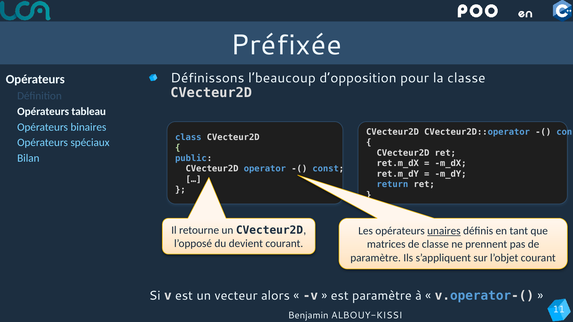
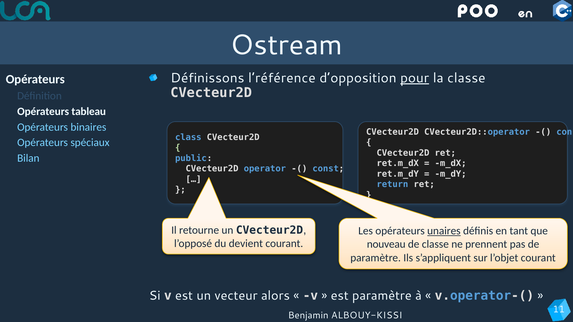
Préfixée: Préfixée -> Ostream (287, 45)
l’beaucoup: l’beaucoup -> l’référence (282, 78)
pour underline: none -> present (415, 78)
matrices: matrices -> nouveau (386, 245)
